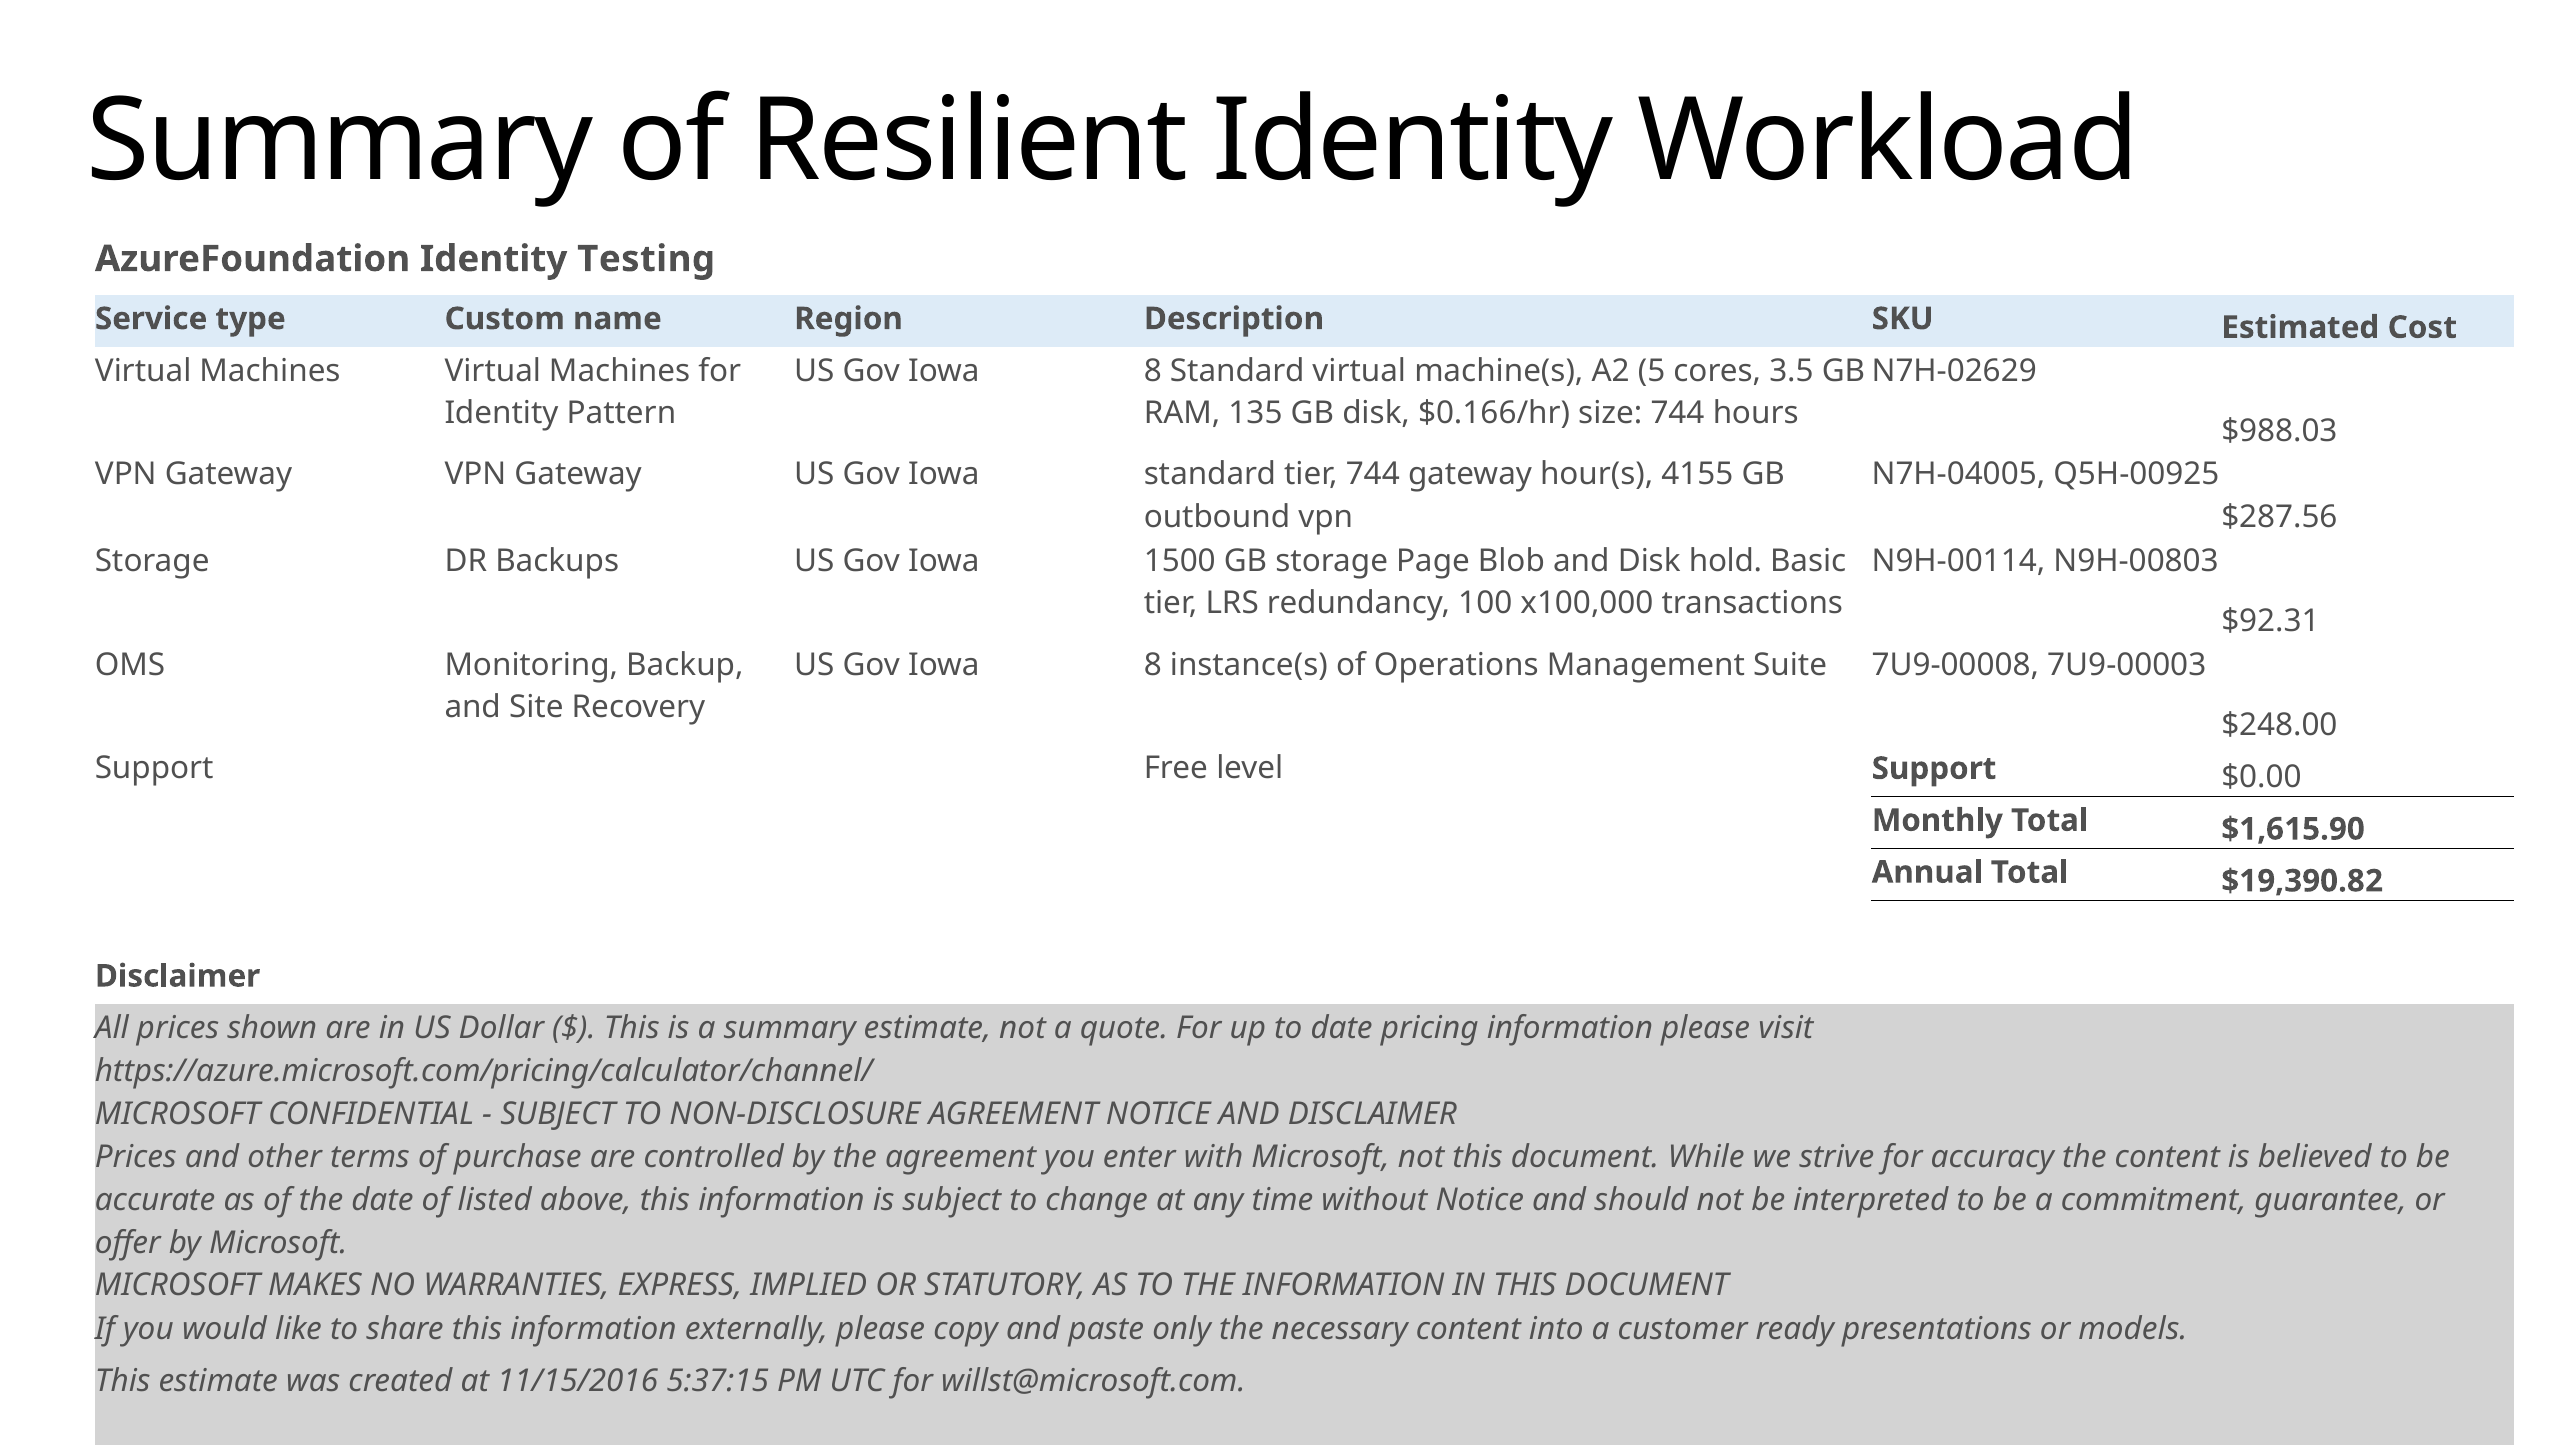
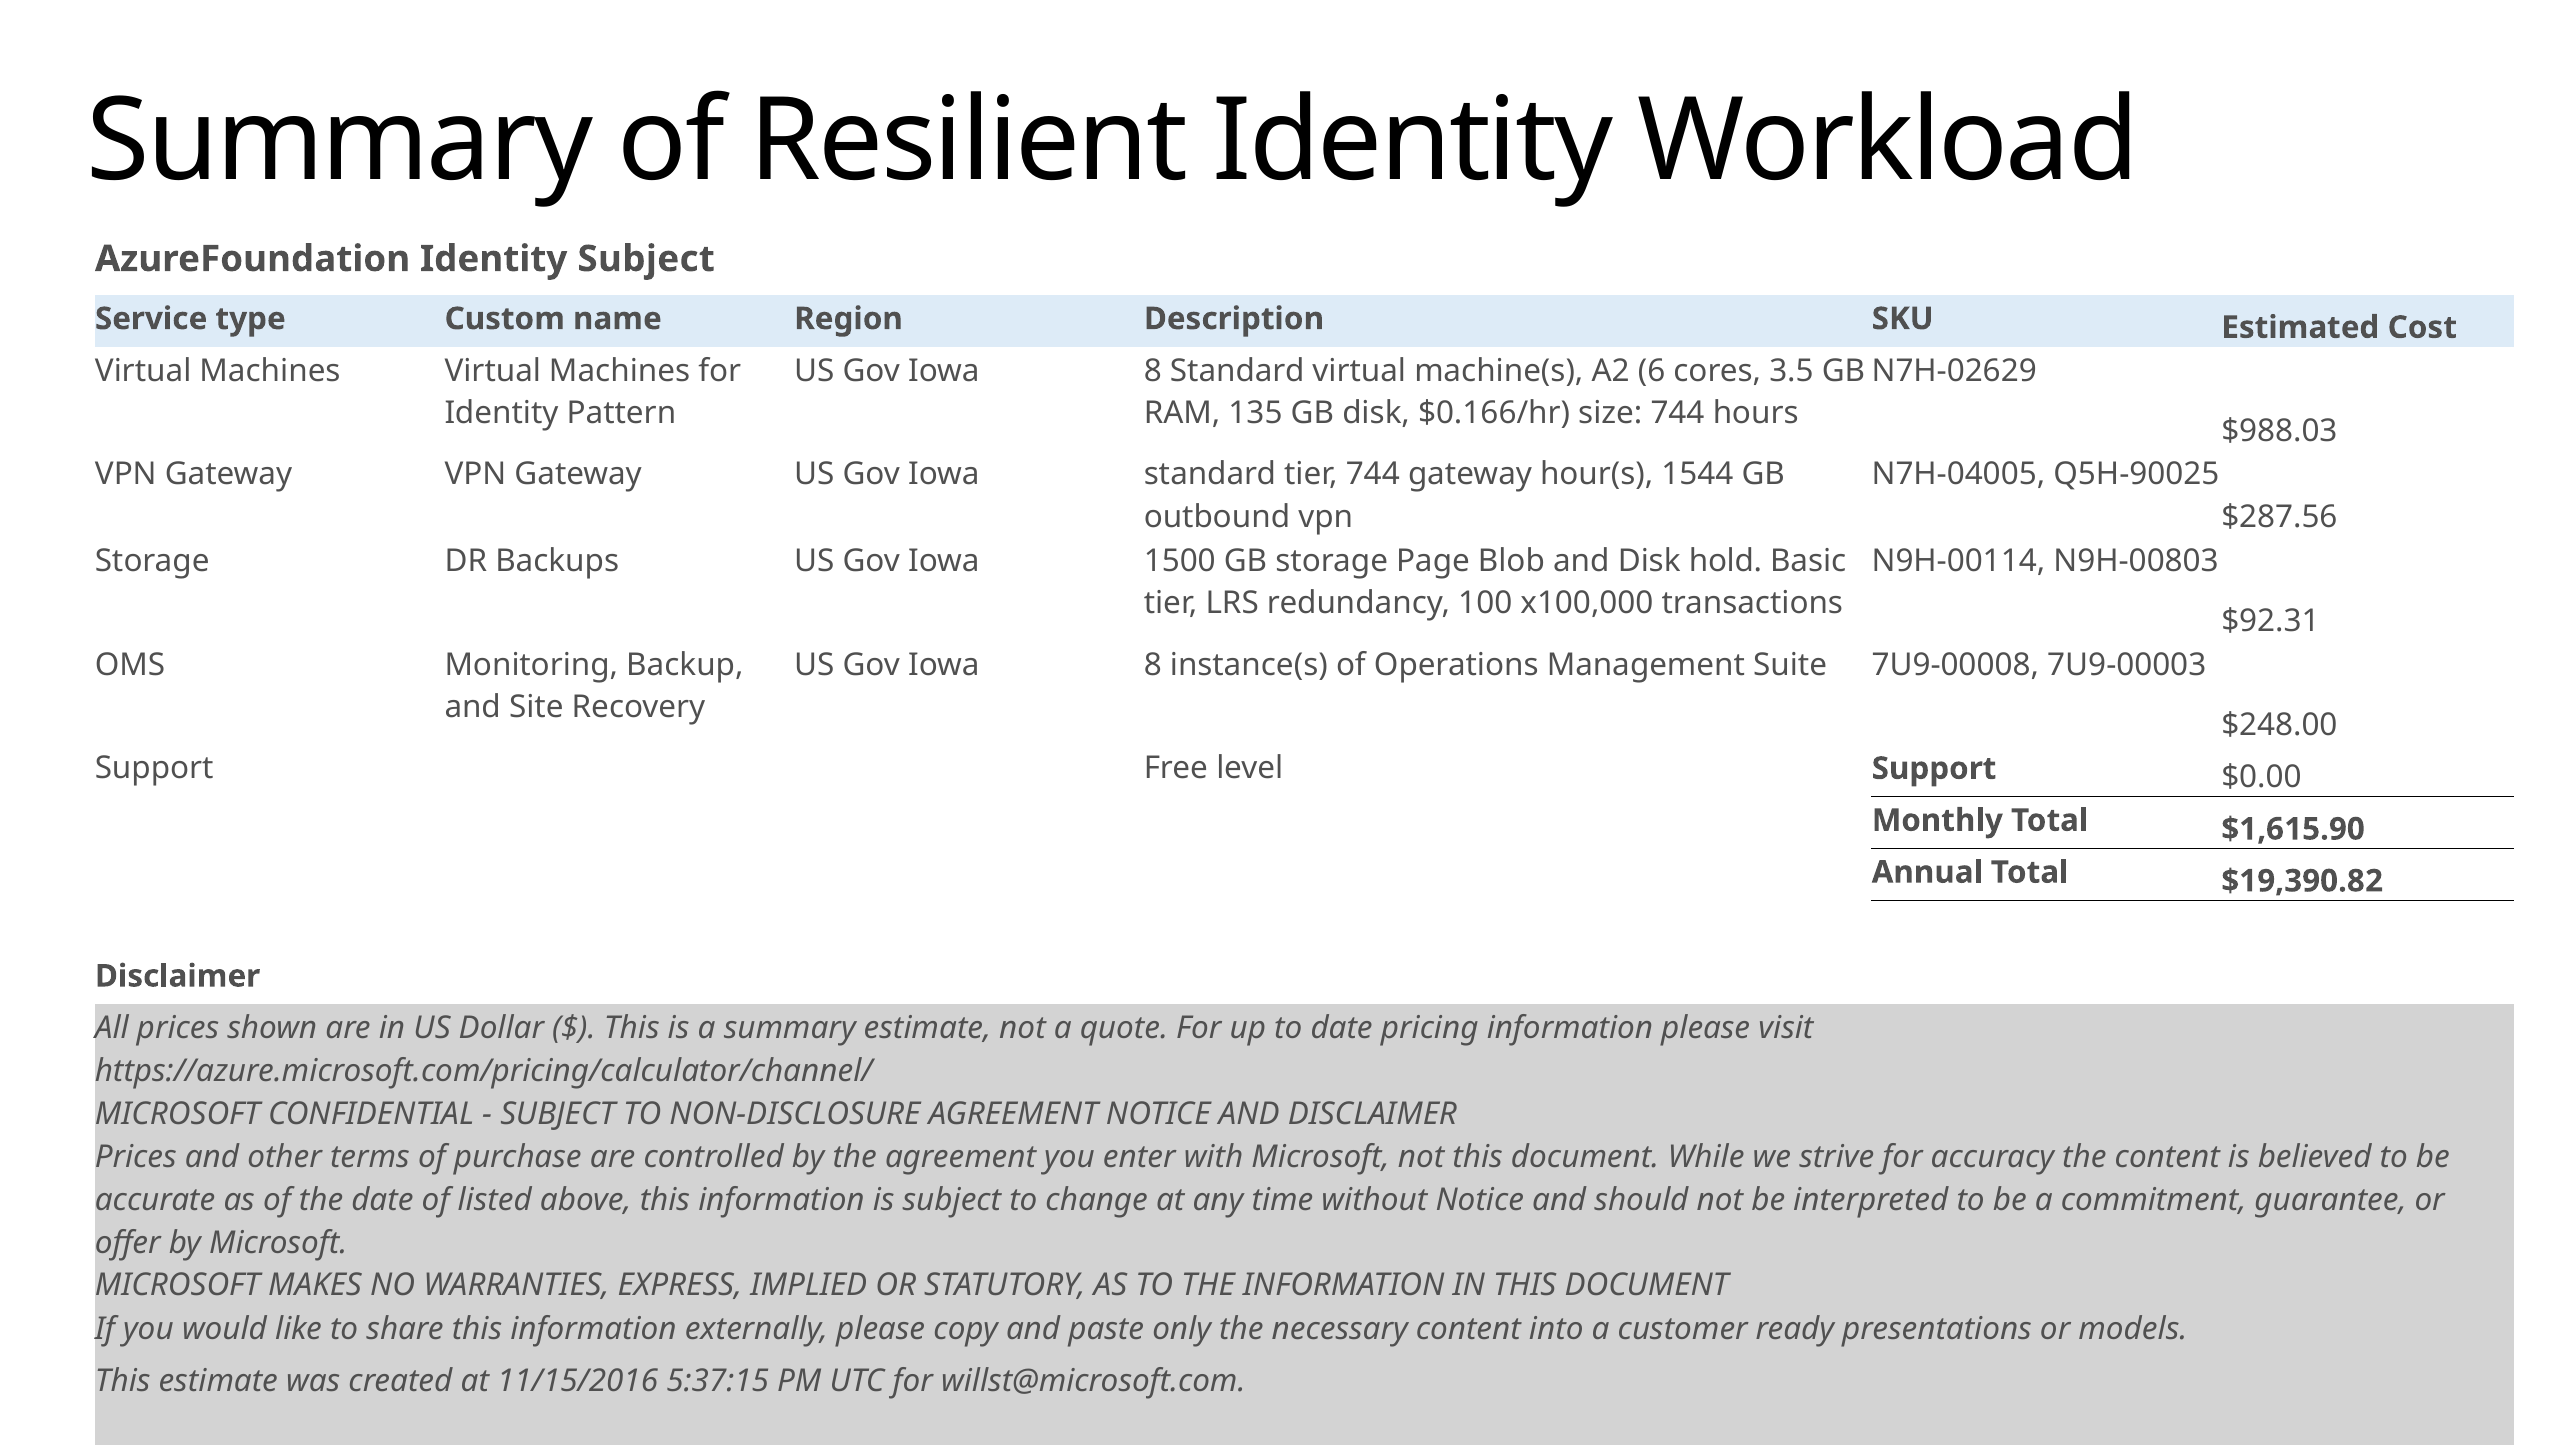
Identity Testing: Testing -> Subject (646, 259)
5: 5 -> 6 (1652, 371)
4155: 4155 -> 1544 (1697, 475)
Q5H-00925: Q5H-00925 -> Q5H-90025 (2136, 475)
